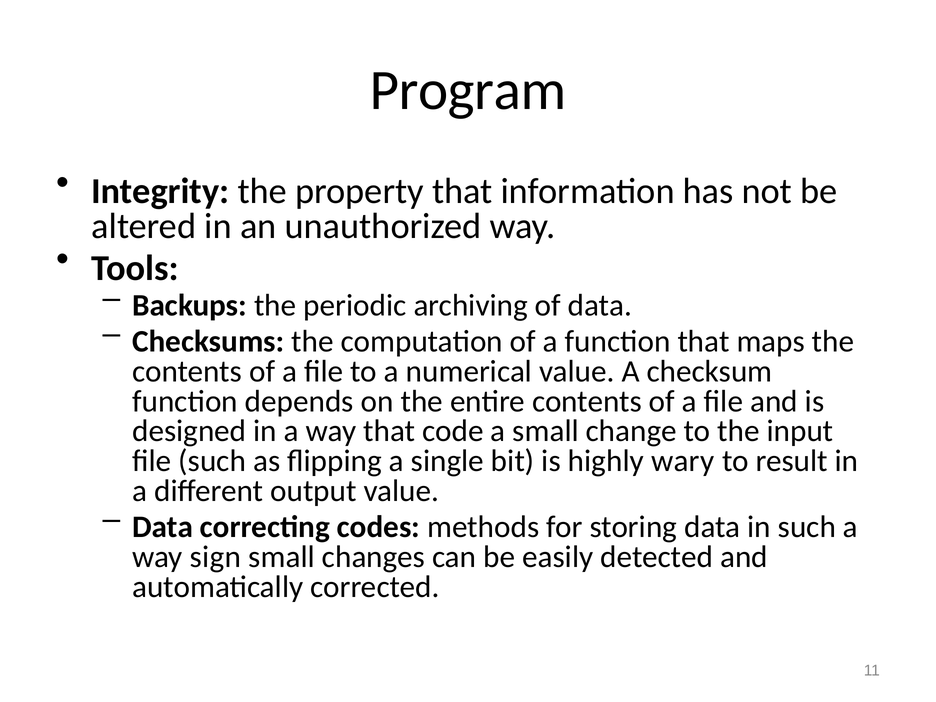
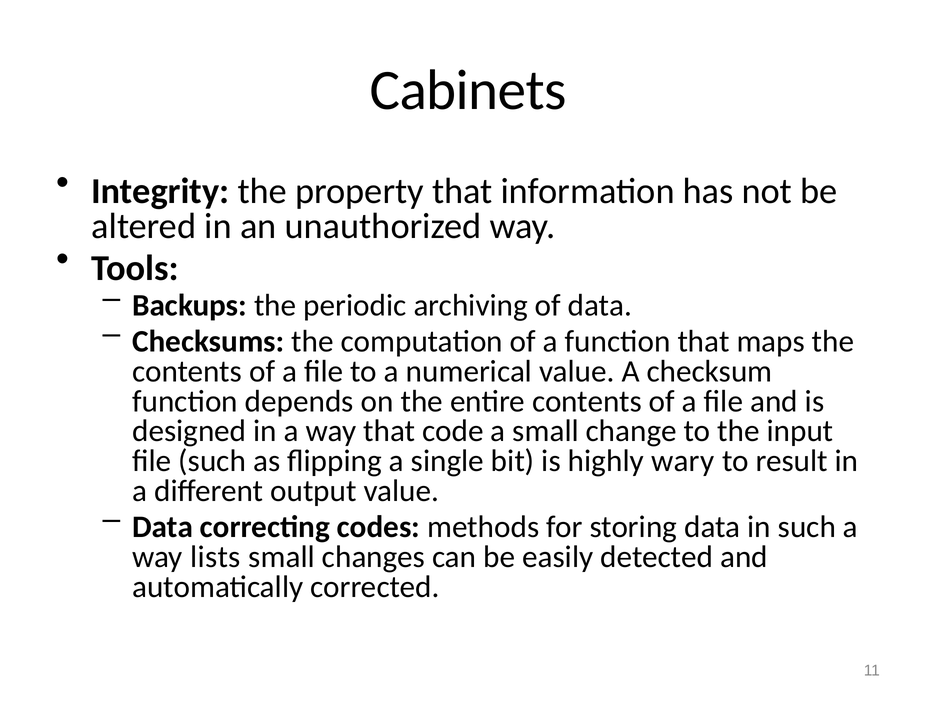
Program: Program -> Cabinets (468, 91)
sign: sign -> lists (215, 557)
